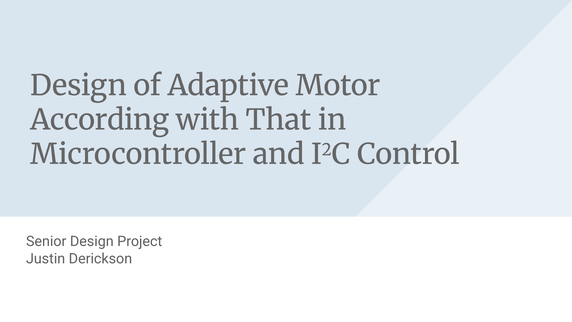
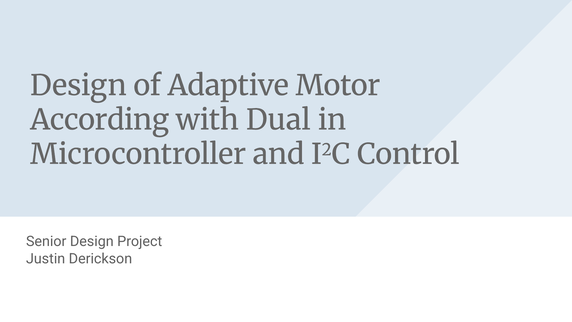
That: That -> Dual (278, 120)
